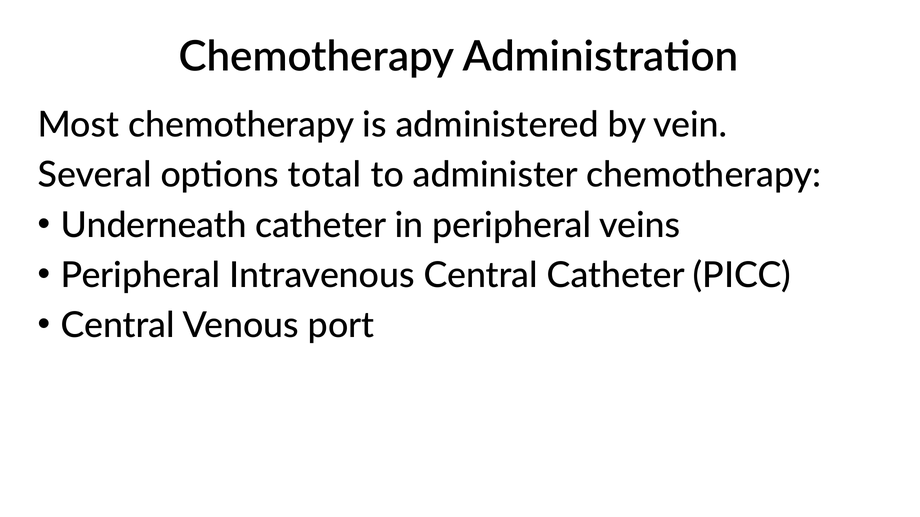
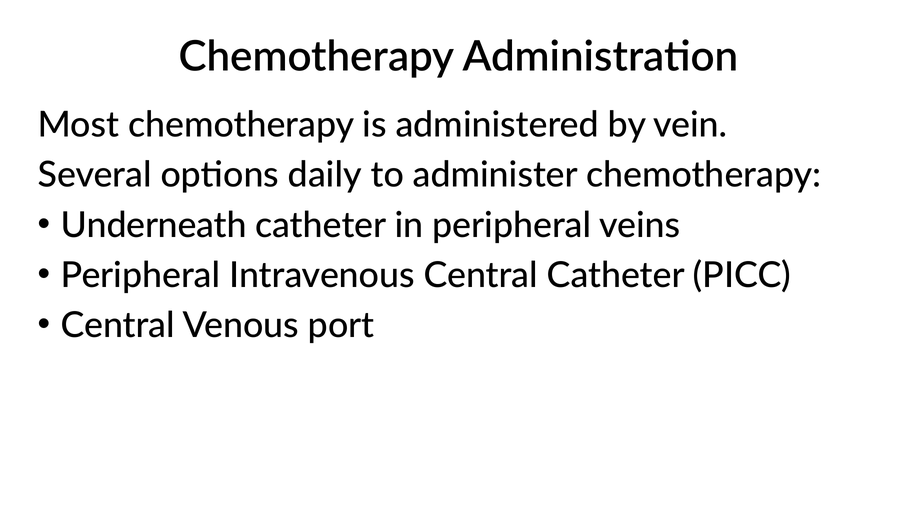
total: total -> daily (325, 175)
